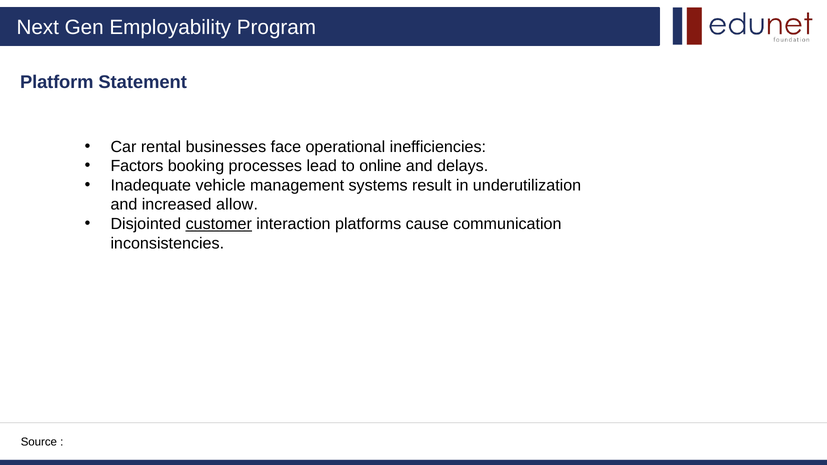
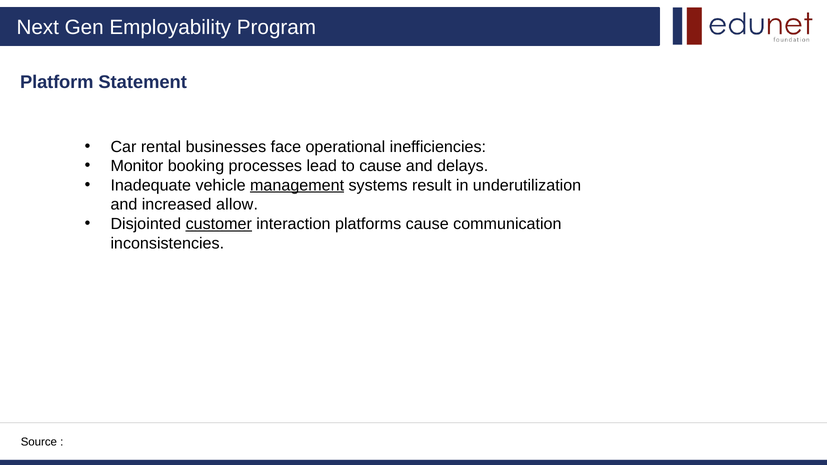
Factors: Factors -> Monitor (137, 166)
to online: online -> cause (380, 166)
management underline: none -> present (297, 185)
